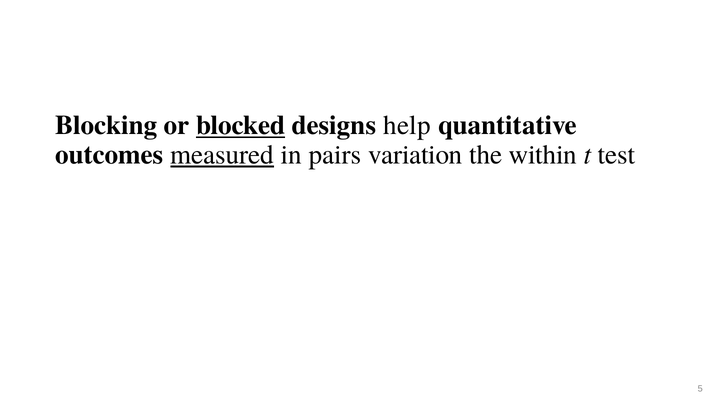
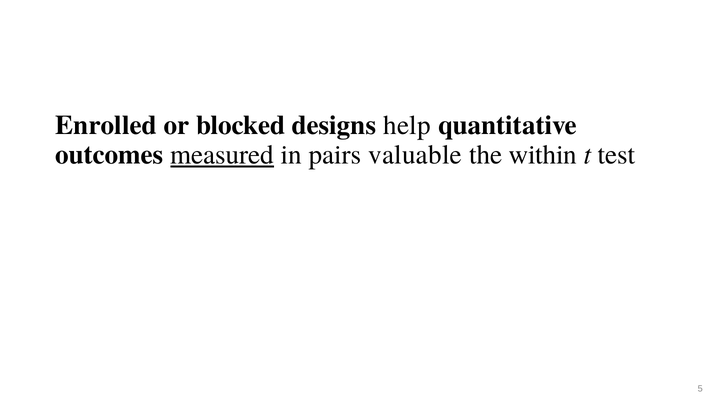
Blocking: Blocking -> Enrolled (106, 125)
blocked underline: present -> none (241, 125)
variation: variation -> valuable (415, 155)
